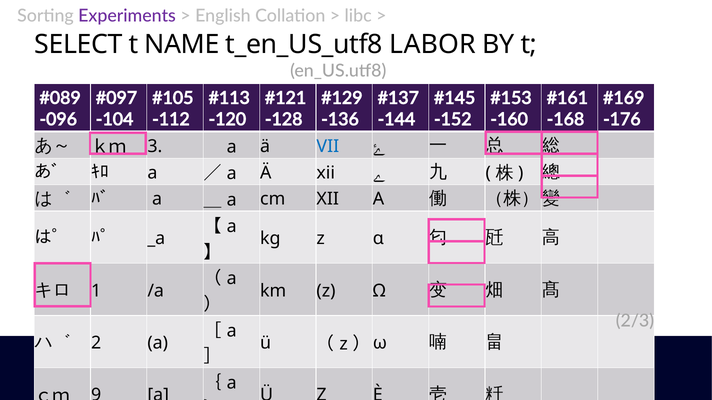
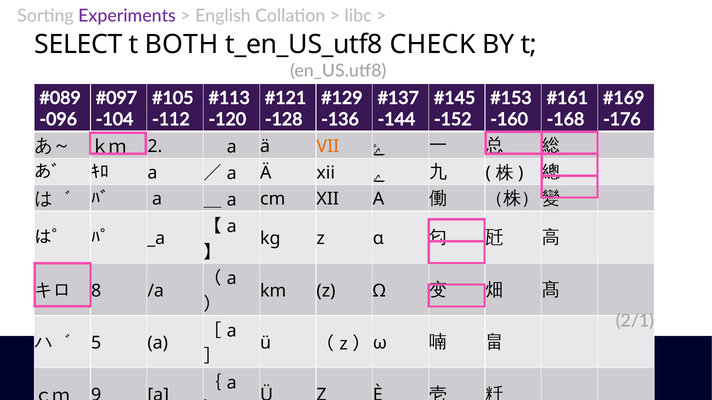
NAME: NAME -> BOTH (182, 45)
LABOR: LABOR -> CHECK (433, 45)
3: 3 -> 2 (155, 146)
VII colour: blue -> orange (328, 146)
1: 1 -> 8 (96, 291)
2/3: 2/3 -> 2/1 (635, 321)
2: 2 -> 5 (96, 343)
